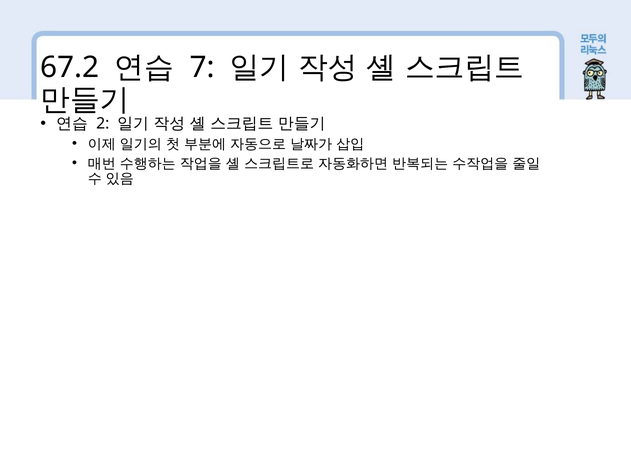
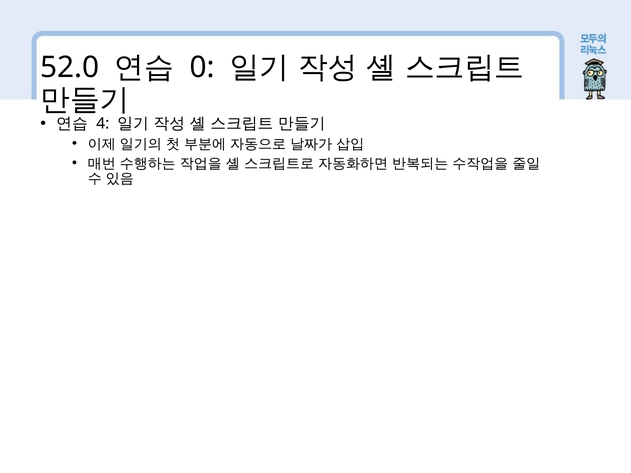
67.2: 67.2 -> 52.0 (70, 68)
7: 7 -> 0 (202, 68)
2: 2 -> 4 (103, 124)
